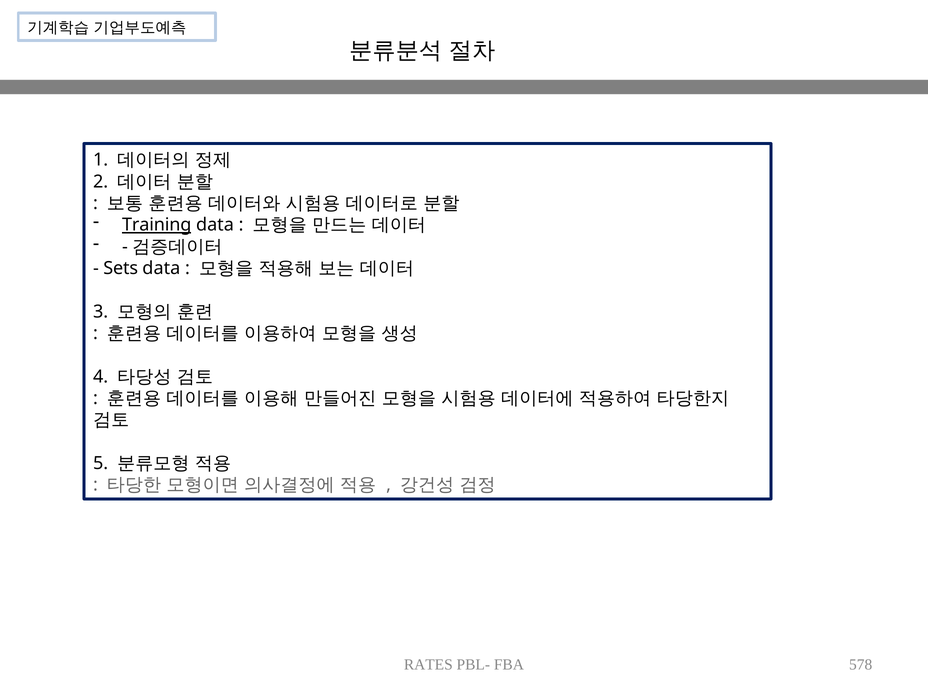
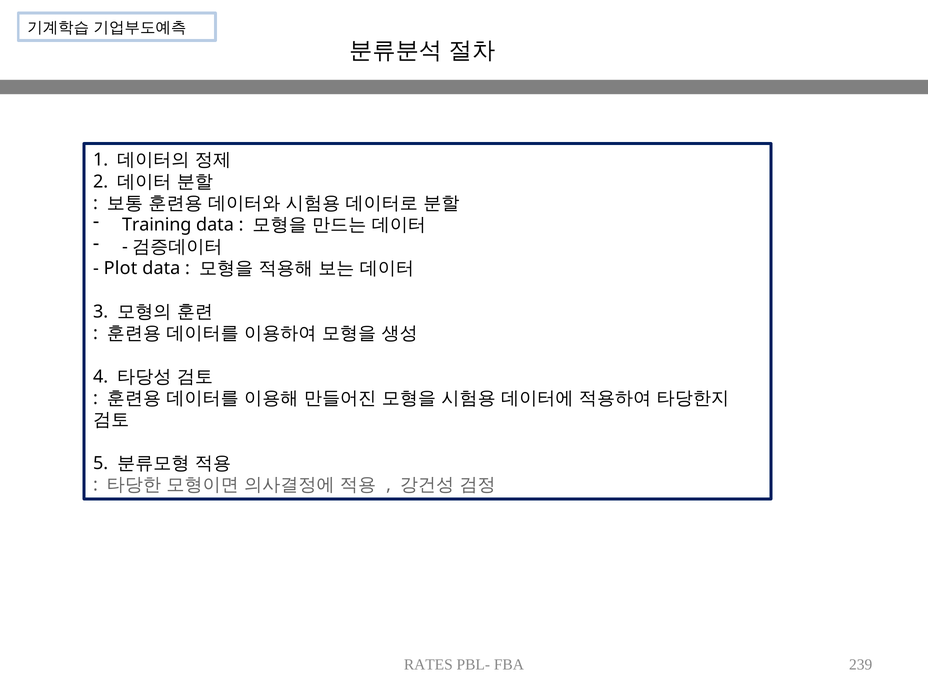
Training underline: present -> none (157, 225)
Sets: Sets -> Plot (121, 268)
578: 578 -> 239 (861, 665)
